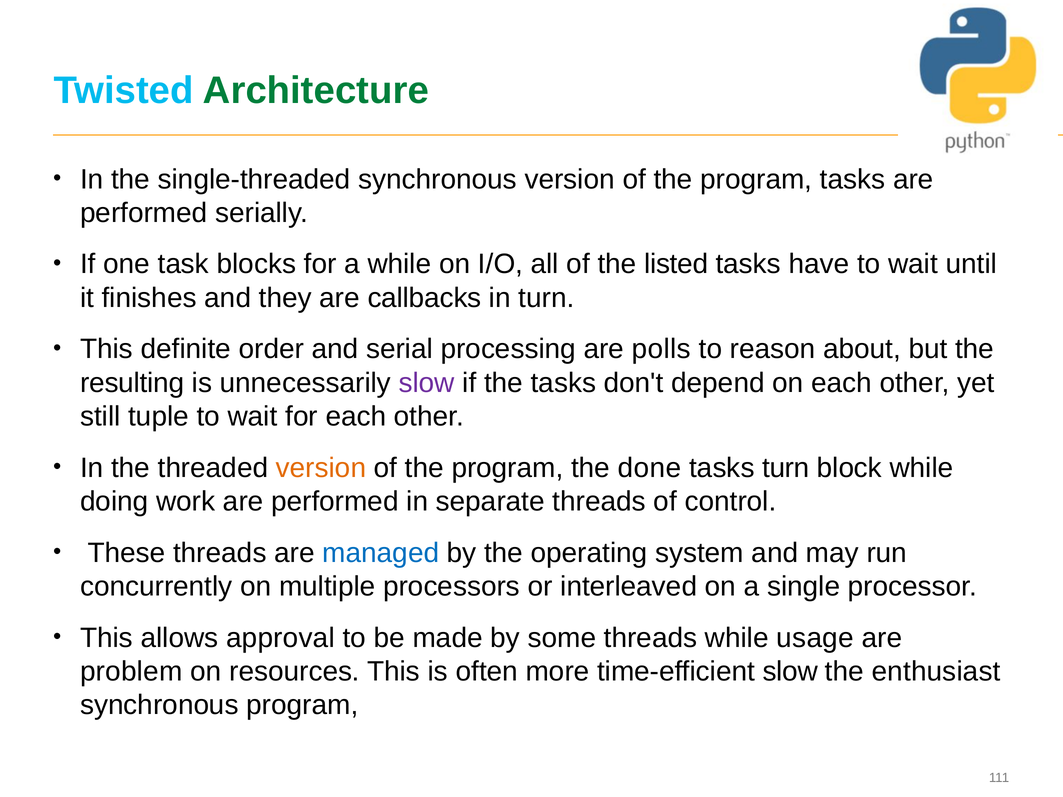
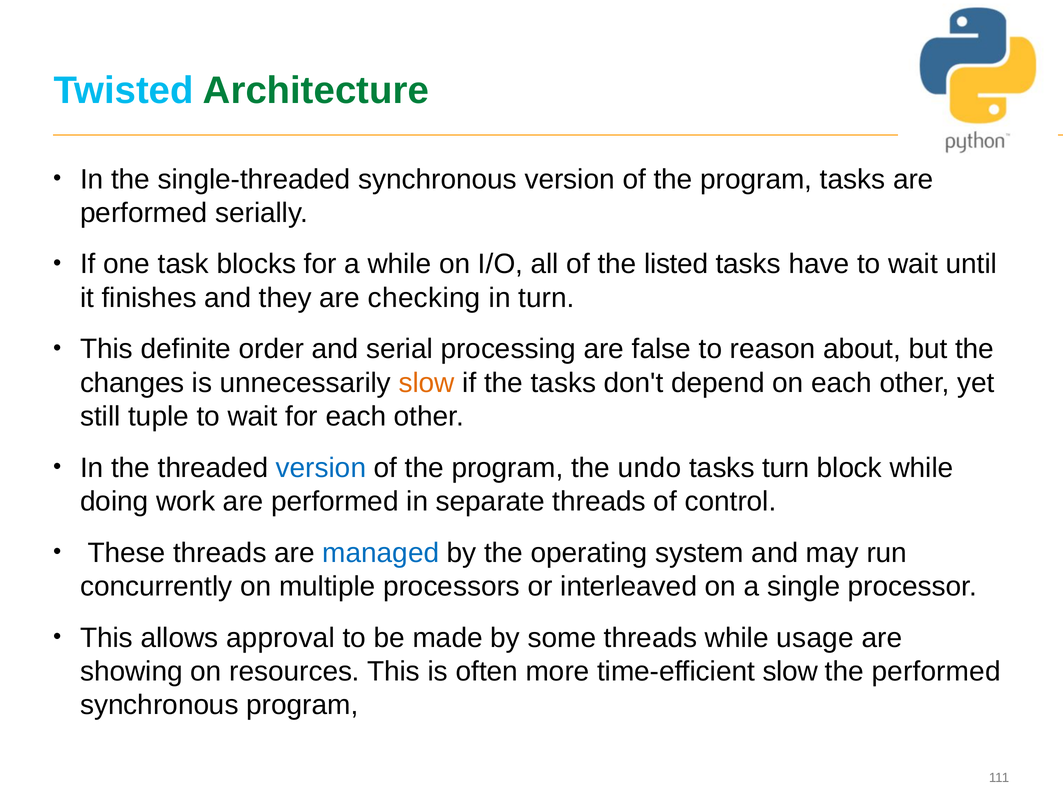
callbacks: callbacks -> checking (424, 298)
polls: polls -> false (661, 349)
resulting: resulting -> changes (132, 383)
slow colour: purple -> orange (427, 383)
version colour: orange -> blue (321, 468)
done: done -> undo (650, 468)
problem: problem -> showing (131, 672)
the enthusiast: enthusiast -> performed (936, 672)
